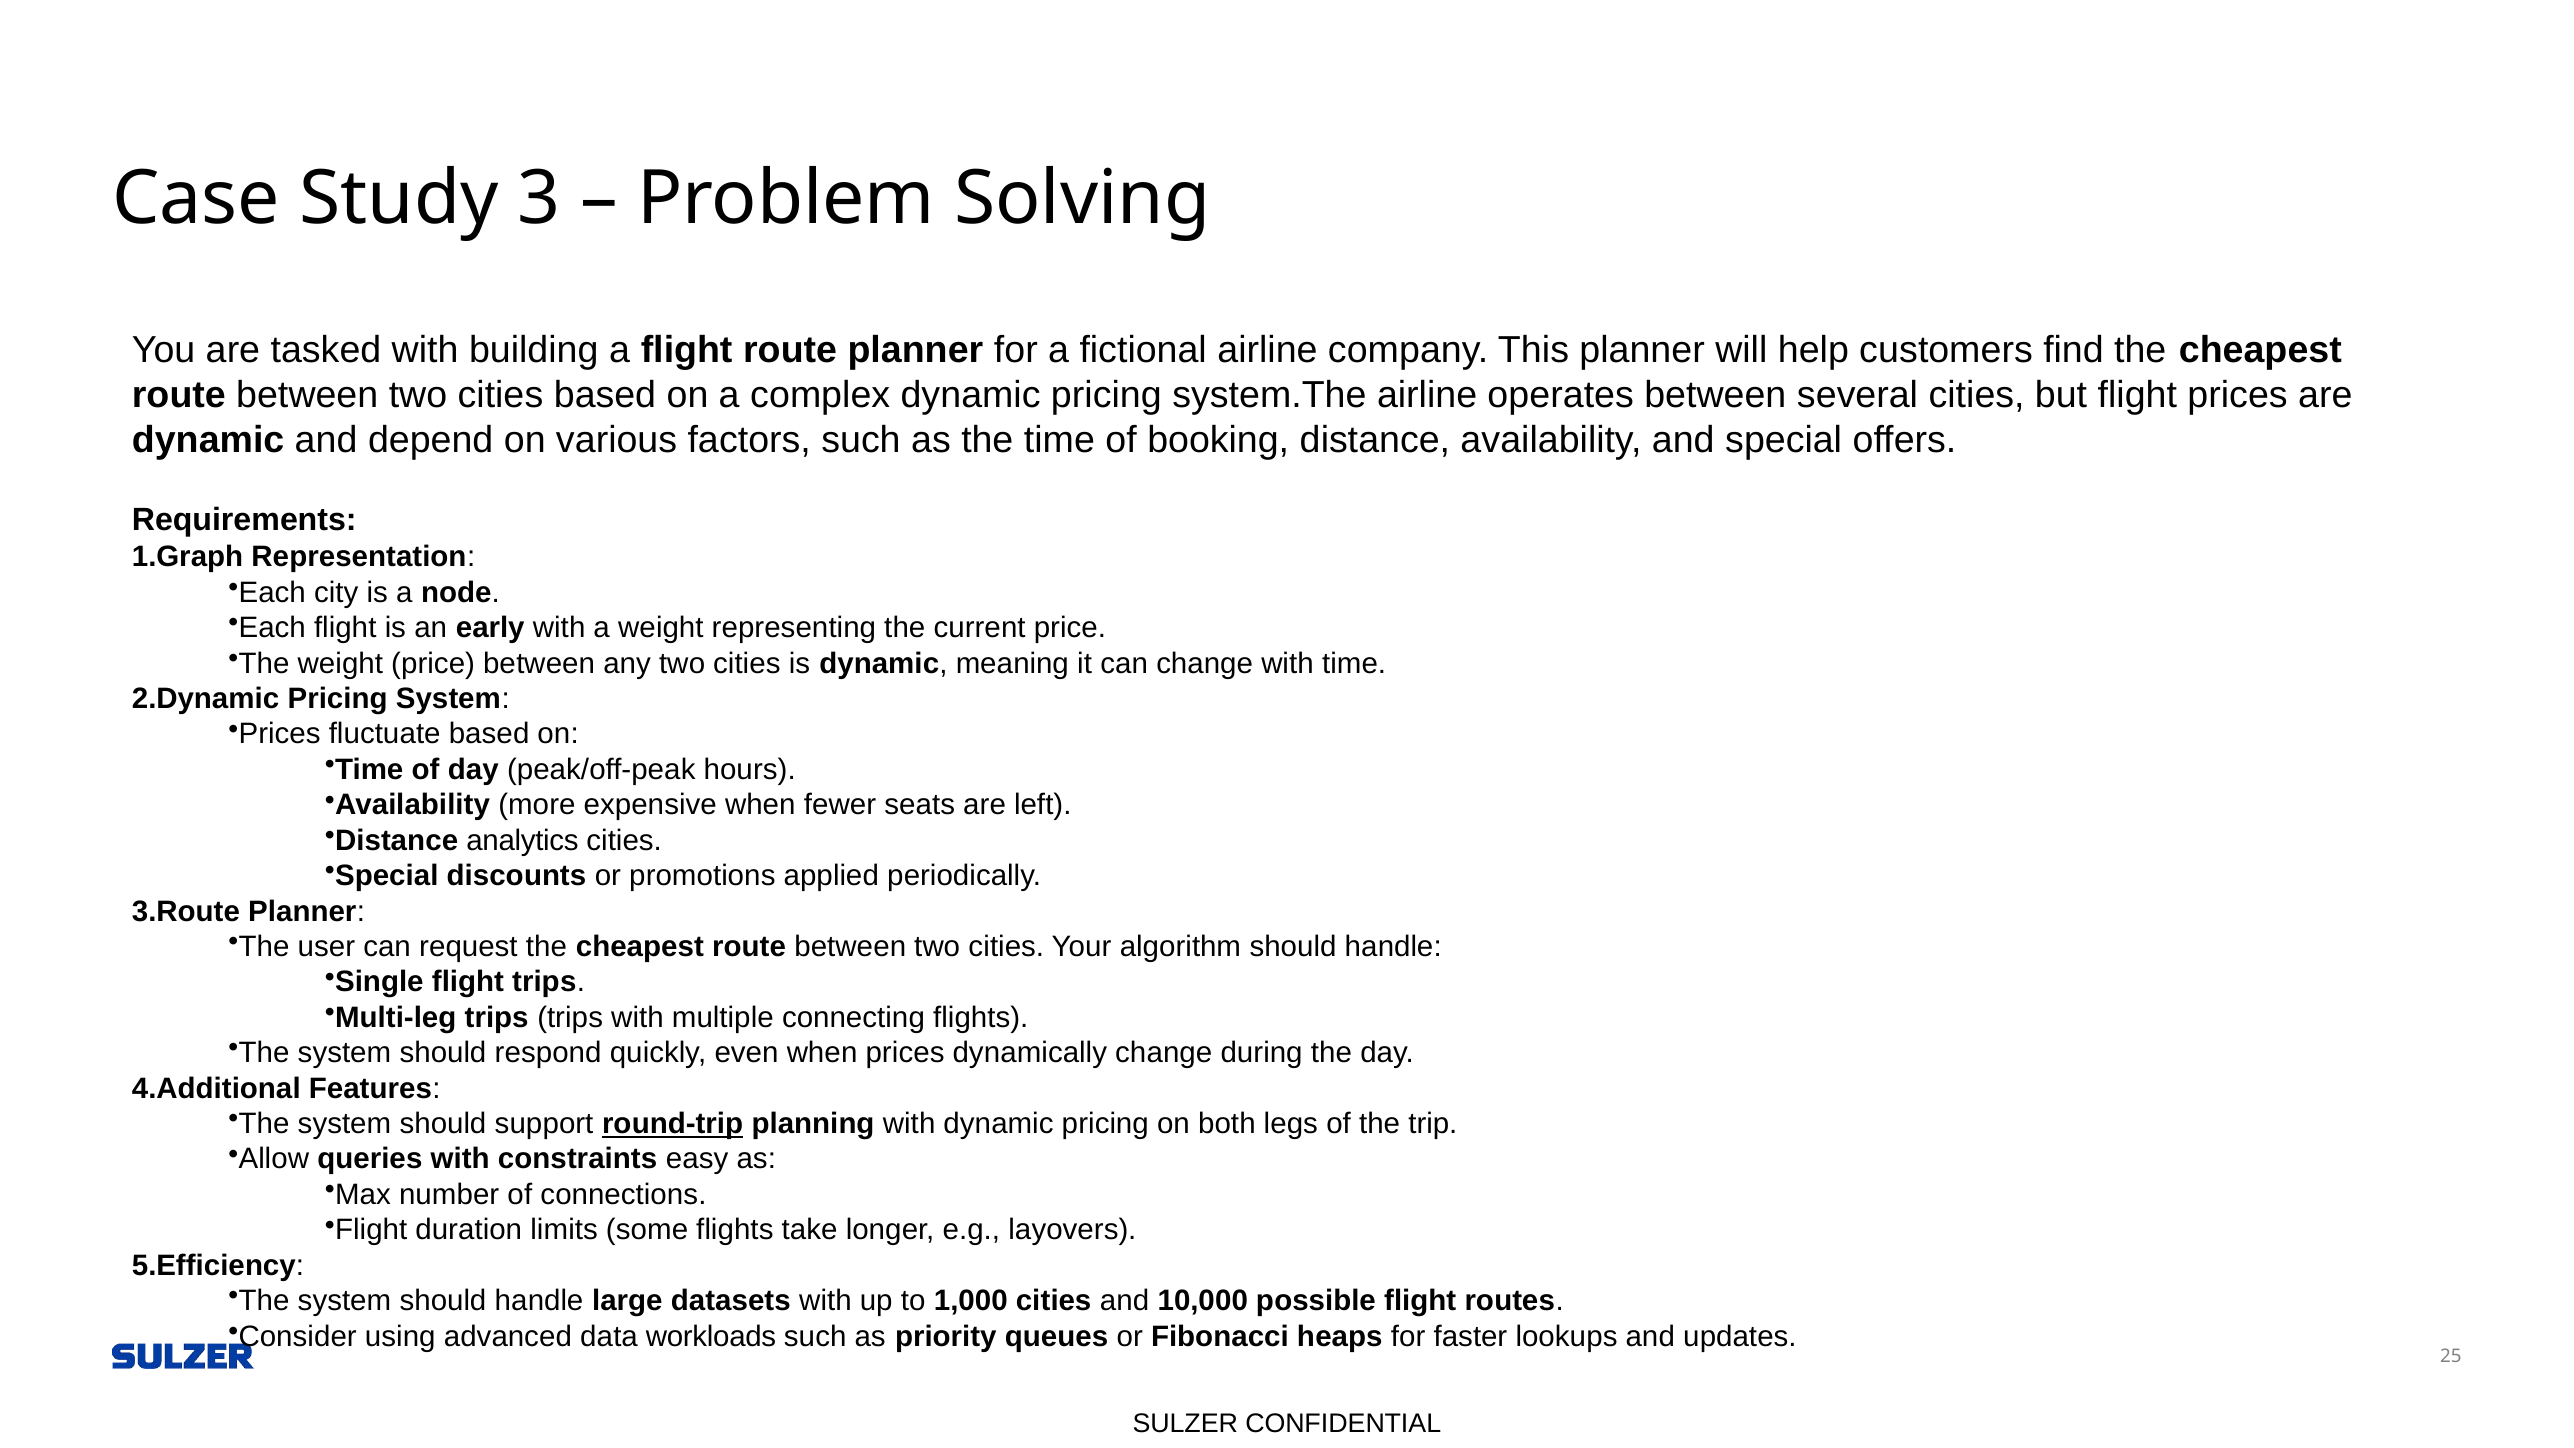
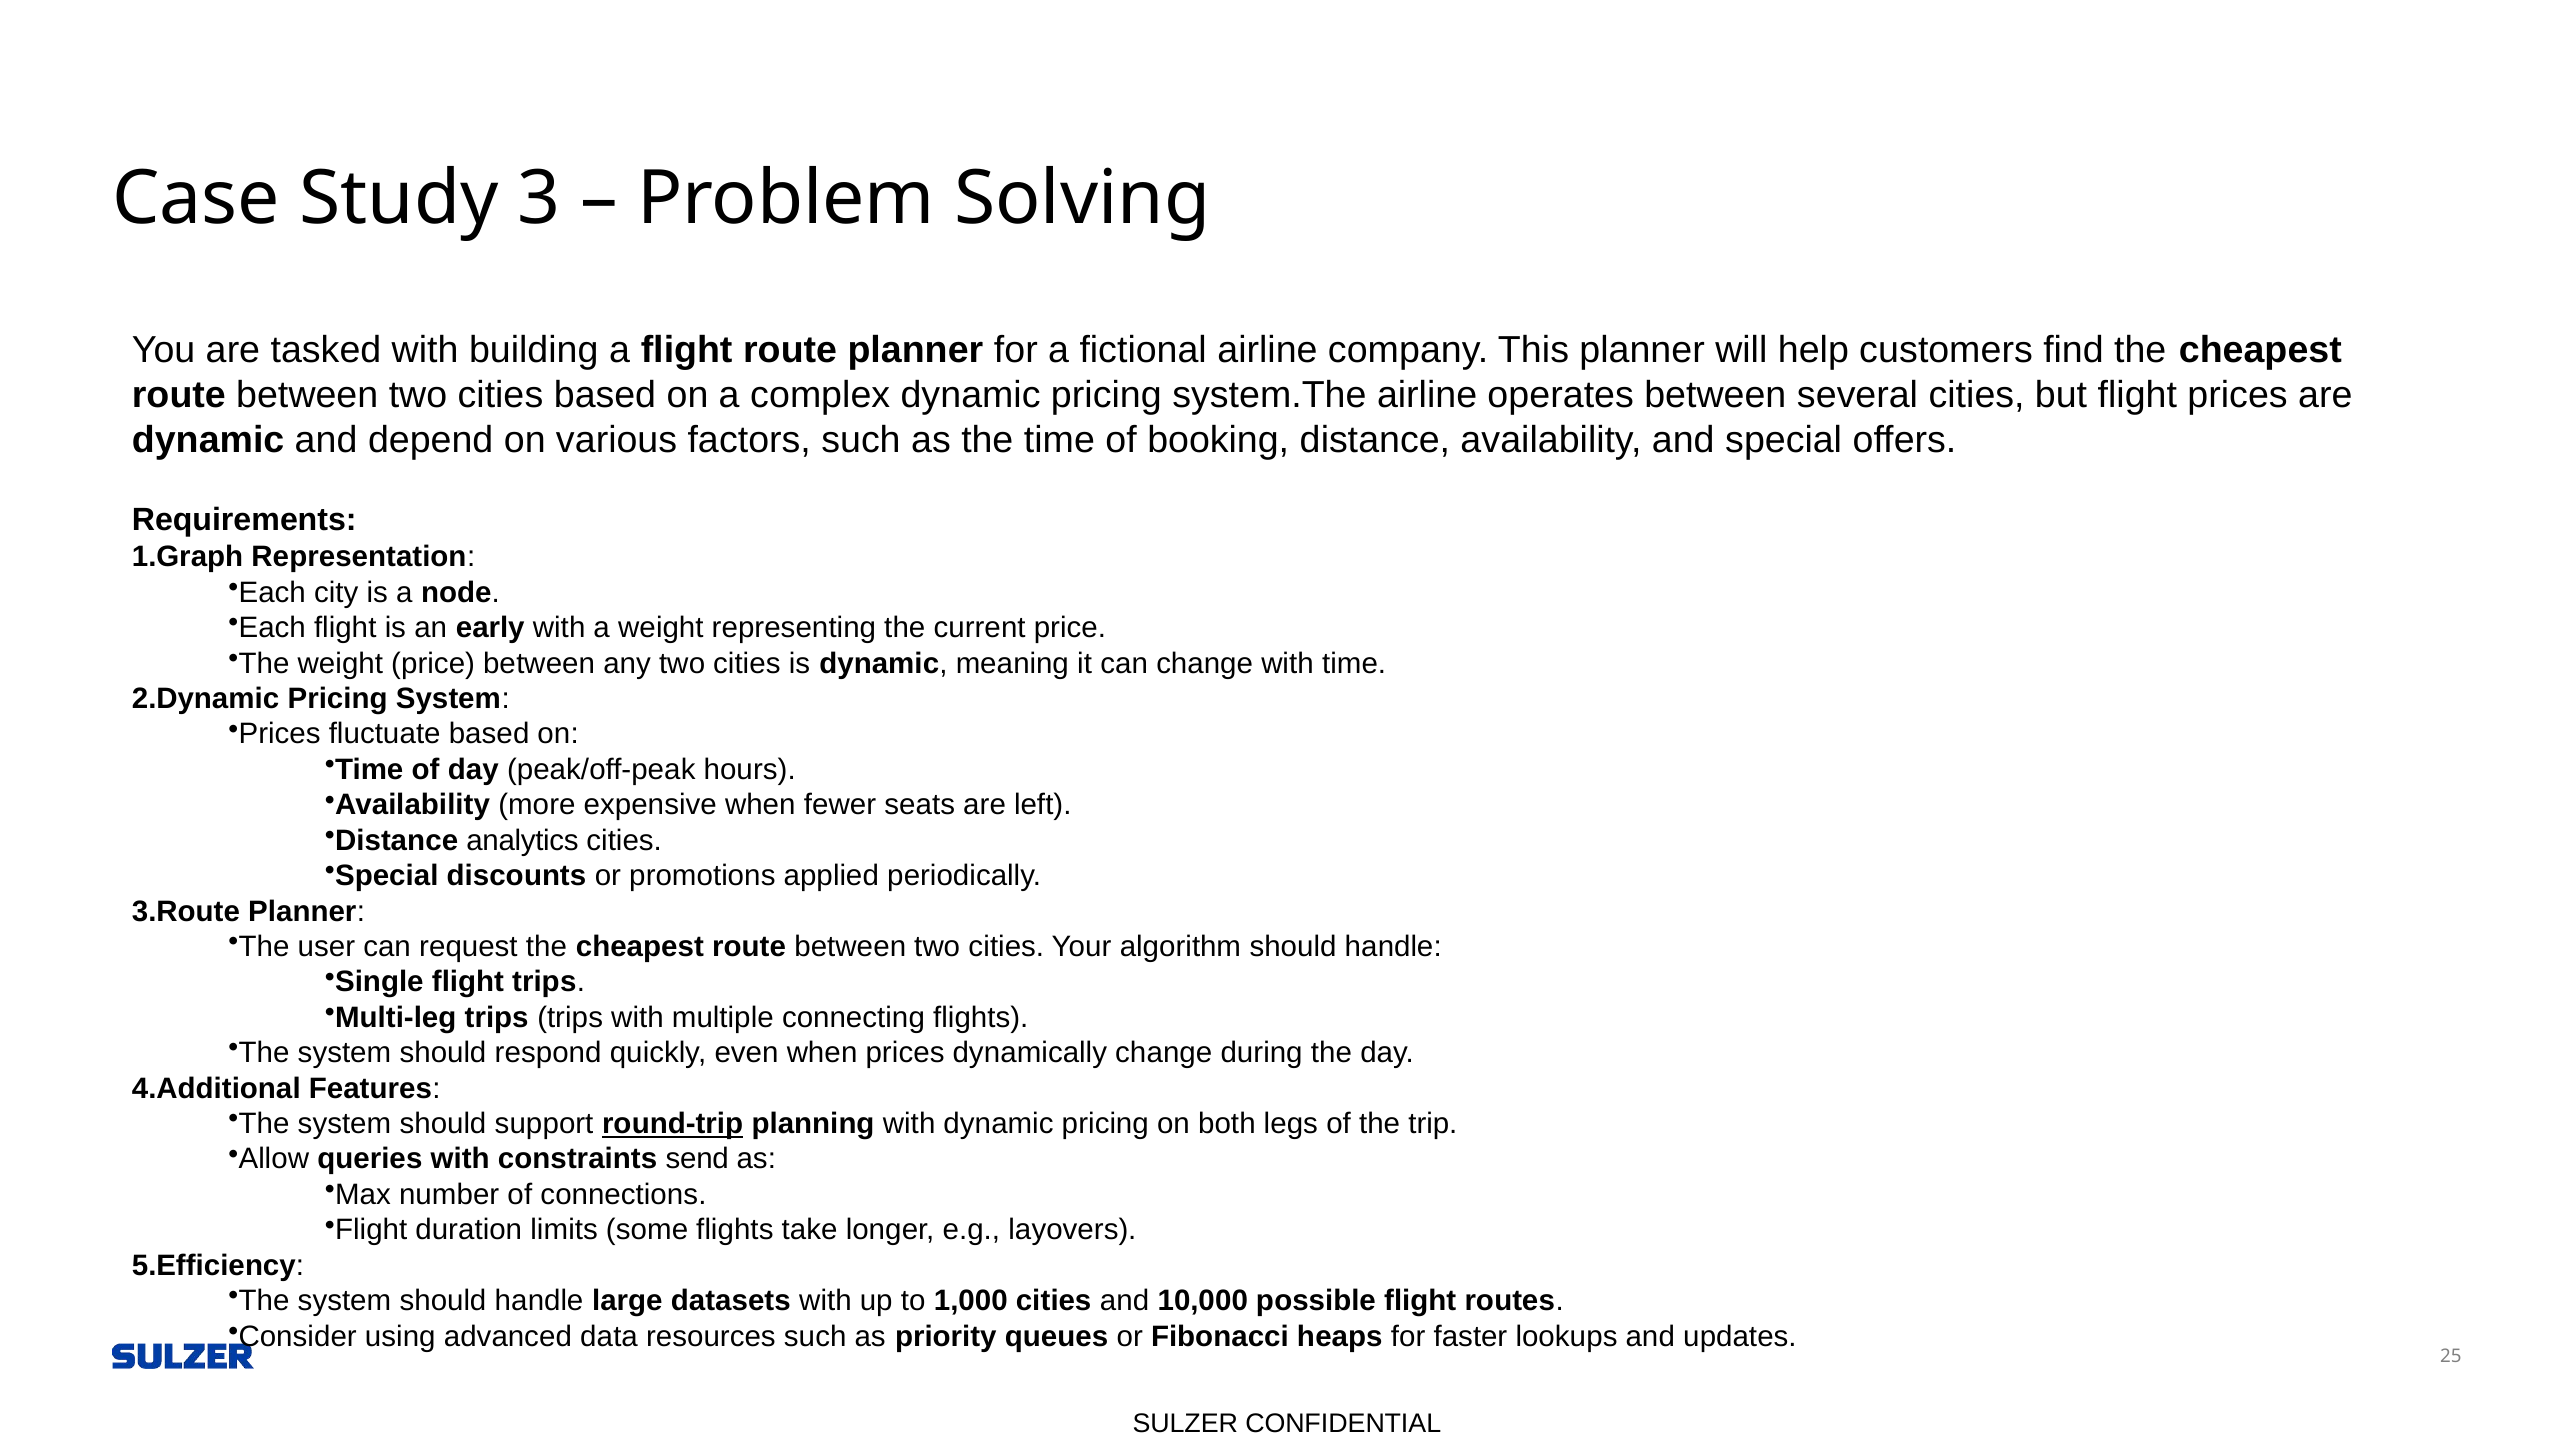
easy: easy -> send (697, 1159)
workloads: workloads -> resources (711, 1336)
